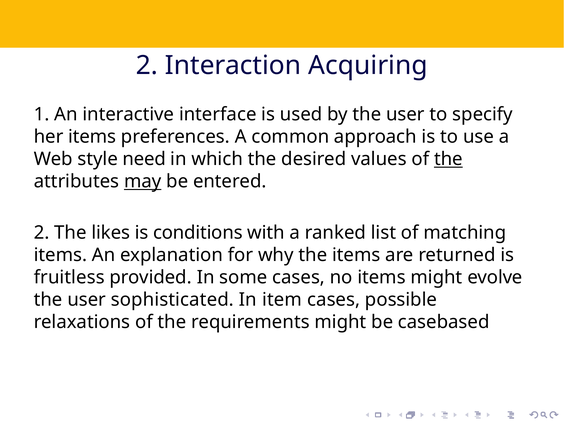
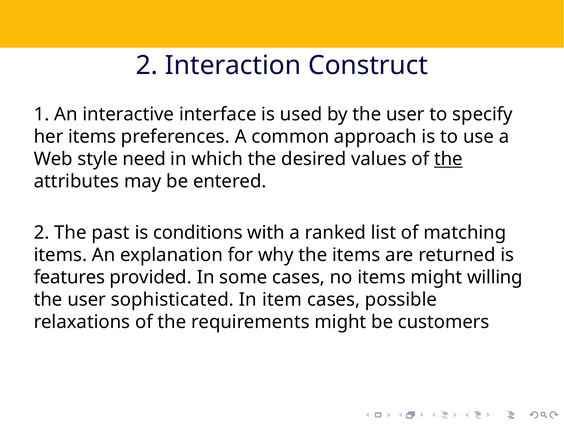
Acquiring: Acquiring -> Construct (368, 65)
may underline: present -> none (143, 181)
likes: likes -> past (111, 232)
fruitless: fruitless -> features (69, 277)
evolve: evolve -> willing (495, 277)
casebased: casebased -> customers (444, 322)
